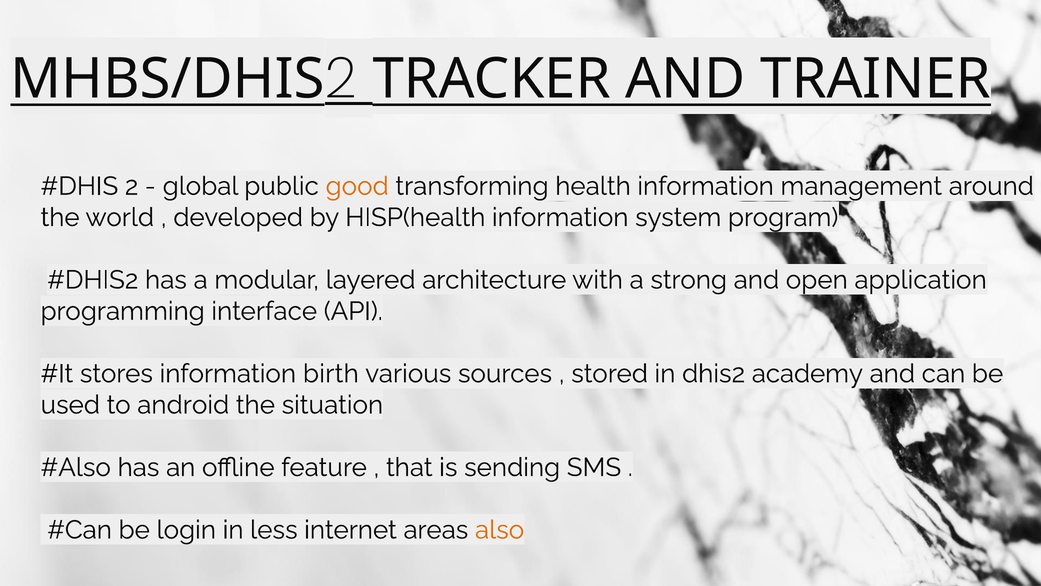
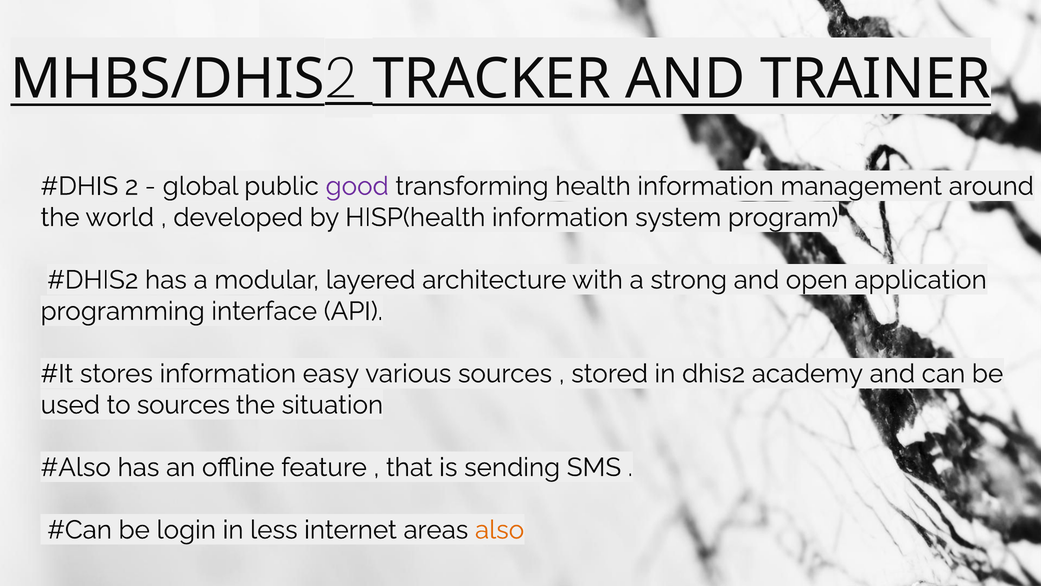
good colour: orange -> purple (357, 186)
birth: birth -> easy (331, 373)
to android: android -> sources (183, 405)
